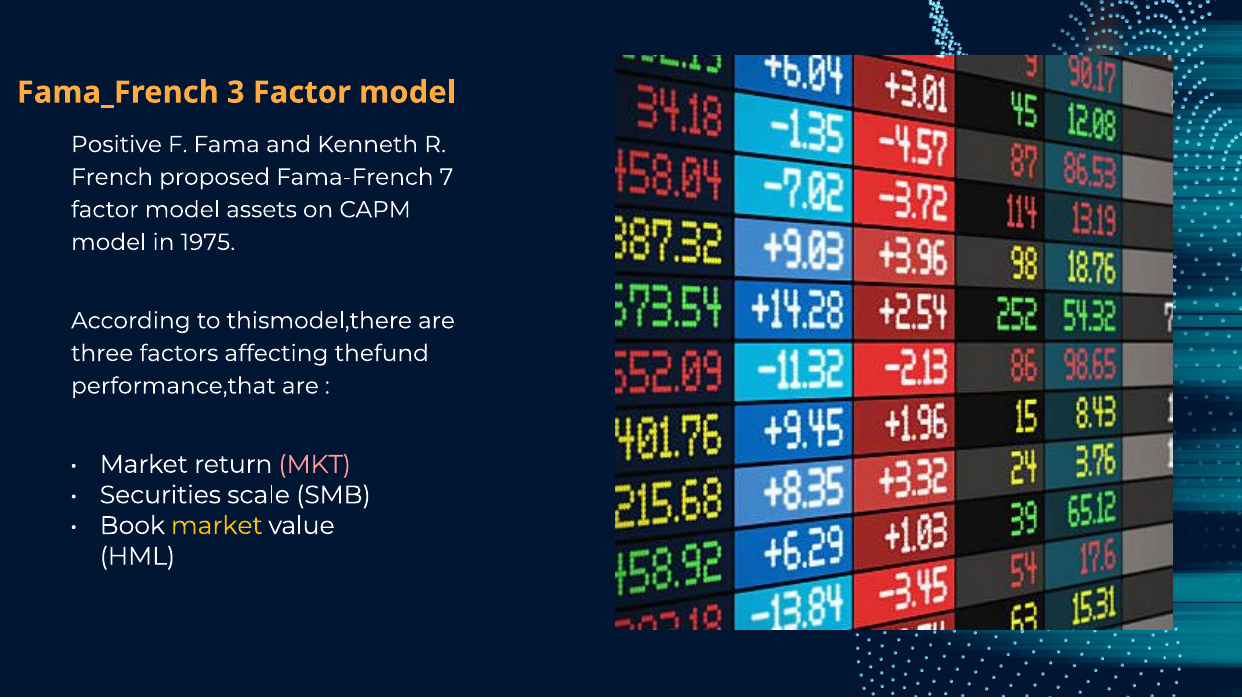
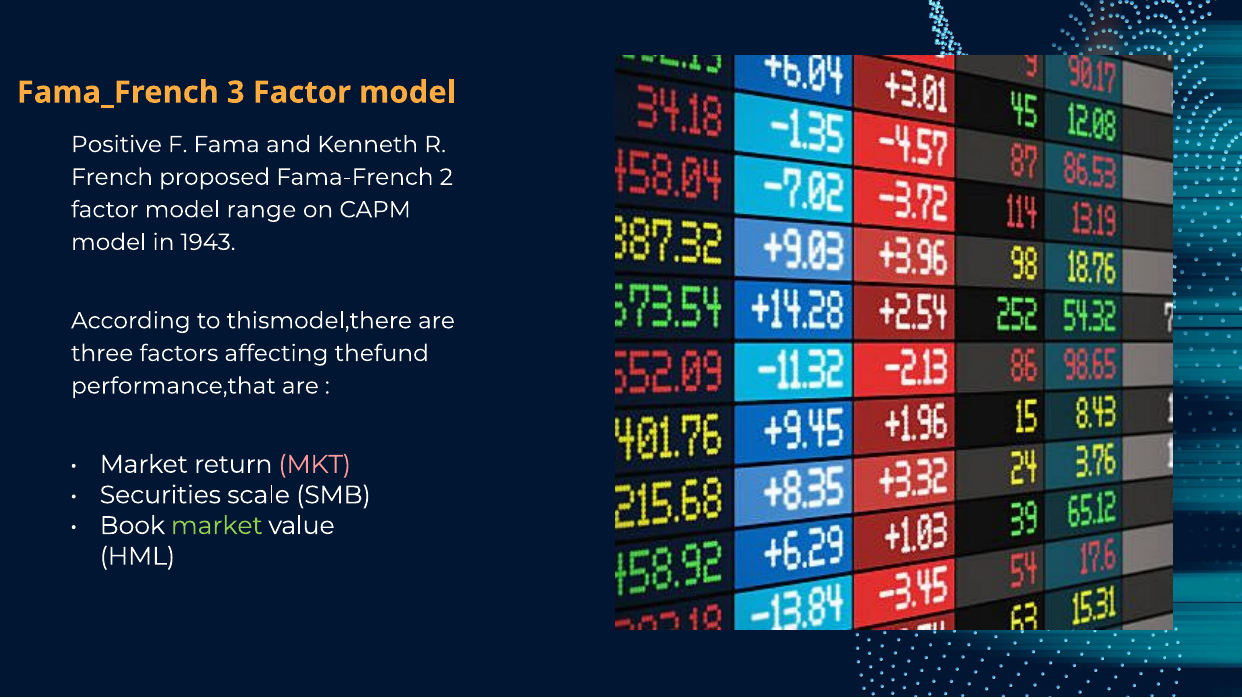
7: 7 -> 2 (446, 177)
assets: assets -> range (261, 210)
1975: 1975 -> 1943 (208, 242)
market colour: yellow -> light green (217, 525)
